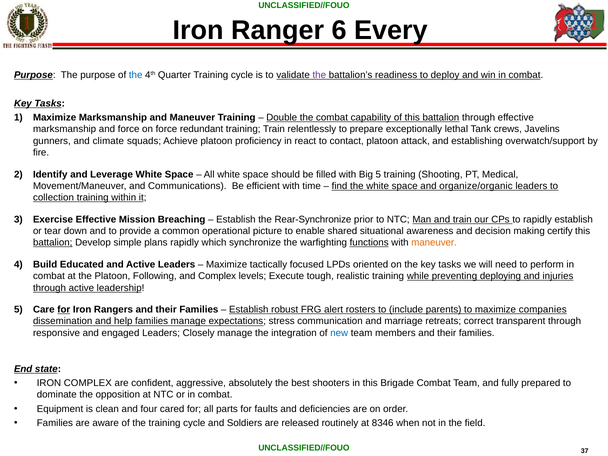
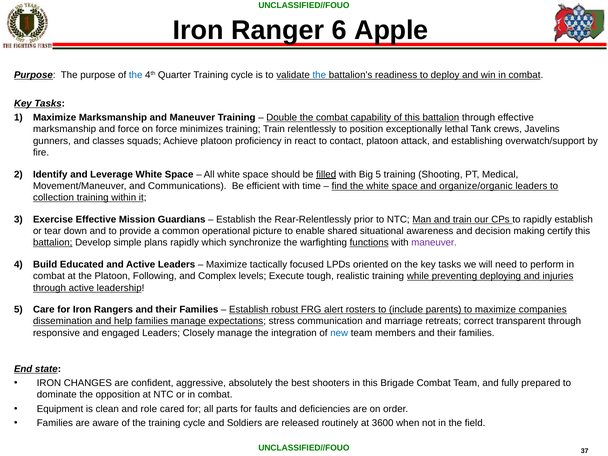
Every: Every -> Apple (391, 30)
the colour: purple -> blue (319, 75)
redundant: redundant -> minimizes (202, 129)
prepare: prepare -> position (366, 129)
climate: climate -> classes (108, 141)
filled underline: none -> present (326, 174)
Breaching: Breaching -> Guardians (182, 219)
Rear-Synchronize: Rear-Synchronize -> Rear-Relentlessly (313, 219)
maneuver colour: orange -> purple (434, 243)
for underline: present -> none (64, 310)
IRON COMPLEX: COMPLEX -> CHANGES (88, 383)
four: four -> role (149, 409)
8346: 8346 -> 3600 (383, 423)
